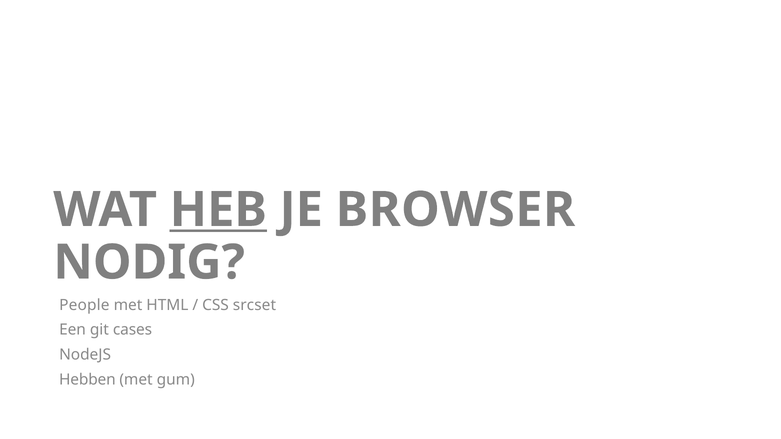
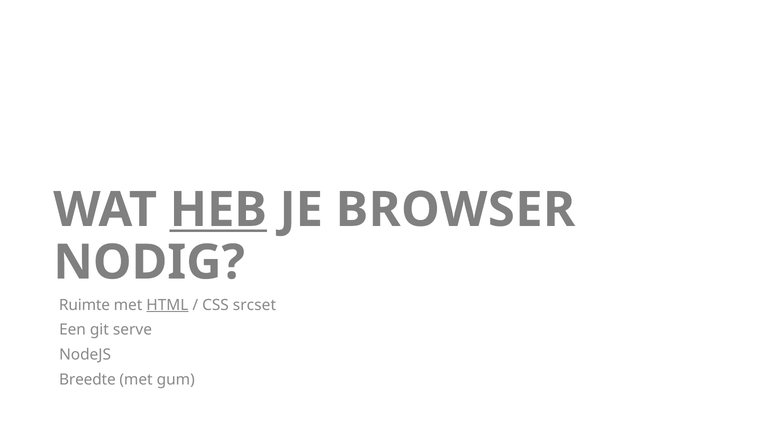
People: People -> Ruimte (85, 305)
HTML underline: none -> present (167, 305)
cases: cases -> serve (132, 330)
Hebben: Hebben -> Breedte (87, 380)
